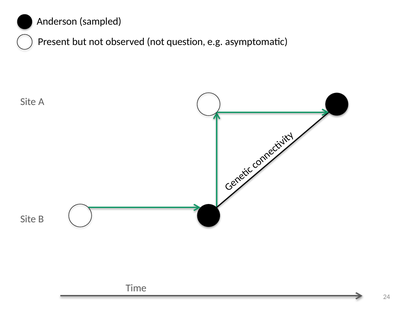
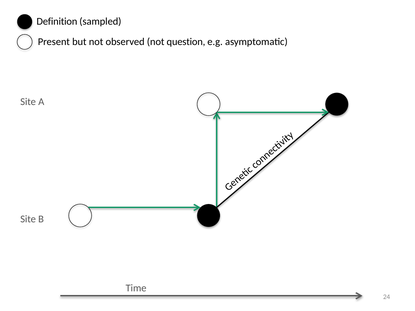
Anderson: Anderson -> Definition (57, 21)
